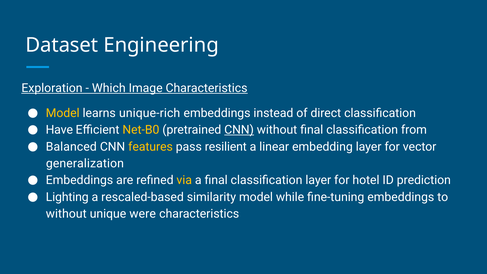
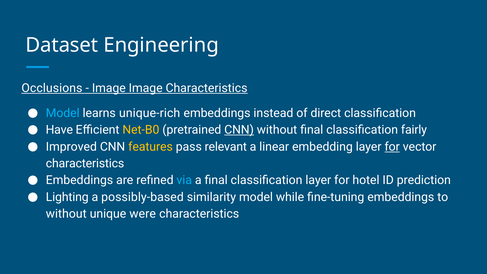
Exploration: Exploration -> Occlusions (52, 88)
Which: Which -> Image (109, 88)
Model colour: yellow -> light blue (63, 113)
from: from -> fairly (414, 130)
Balanced: Balanced -> Improved (71, 147)
resilient: resilient -> relevant (226, 147)
for underline: none -> present (392, 147)
generalization: generalization -> characteristics (85, 163)
via colour: yellow -> light blue (184, 180)
rescaled-based: rescaled-based -> possibly-based (142, 197)
